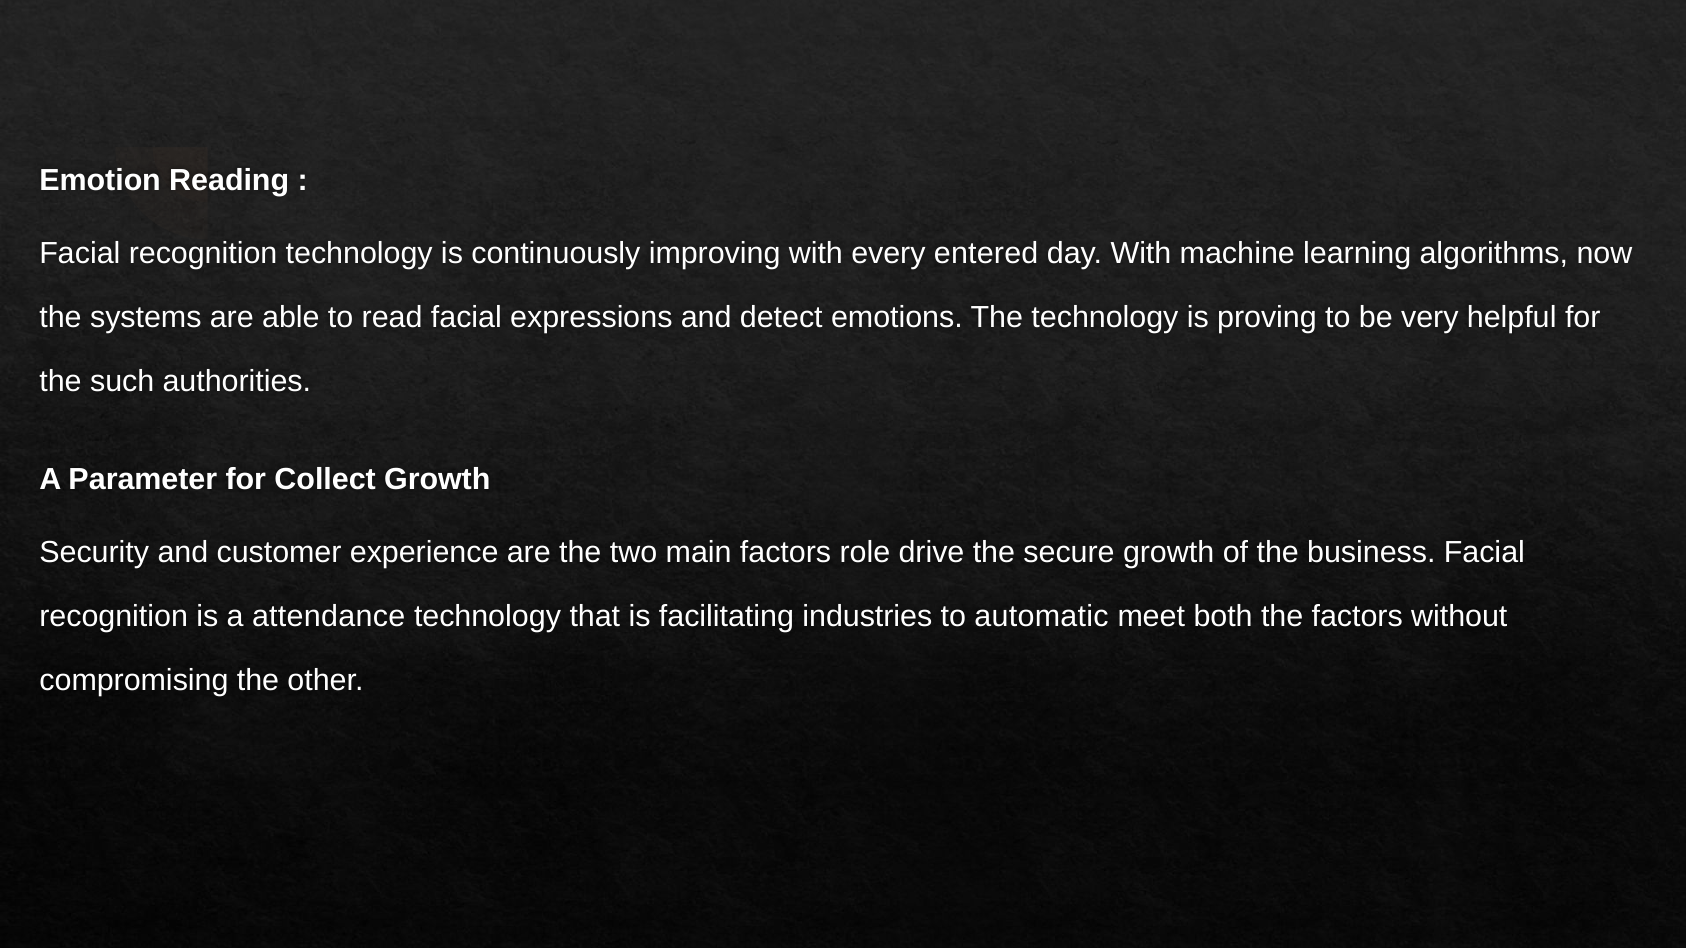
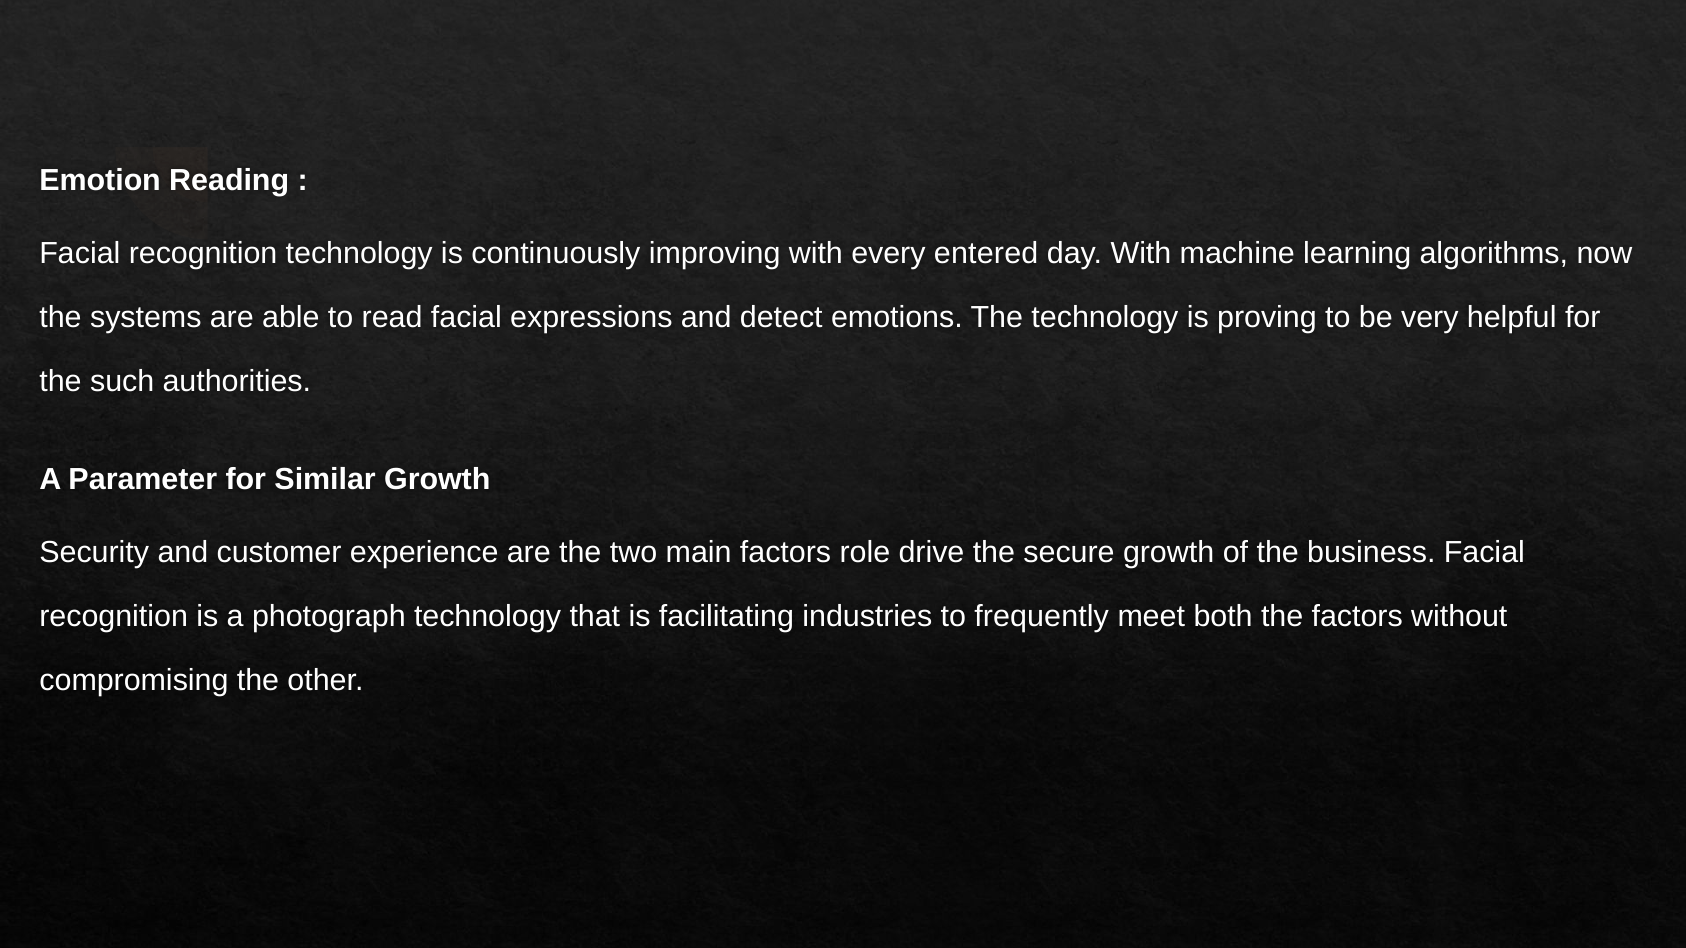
Collect: Collect -> Similar (325, 480)
attendance: attendance -> photograph (329, 617)
automatic: automatic -> frequently (1042, 617)
